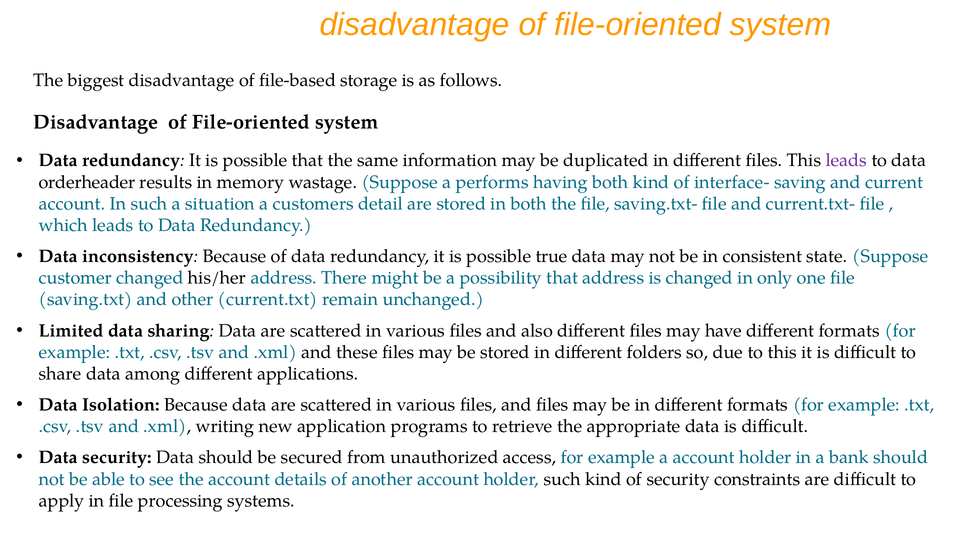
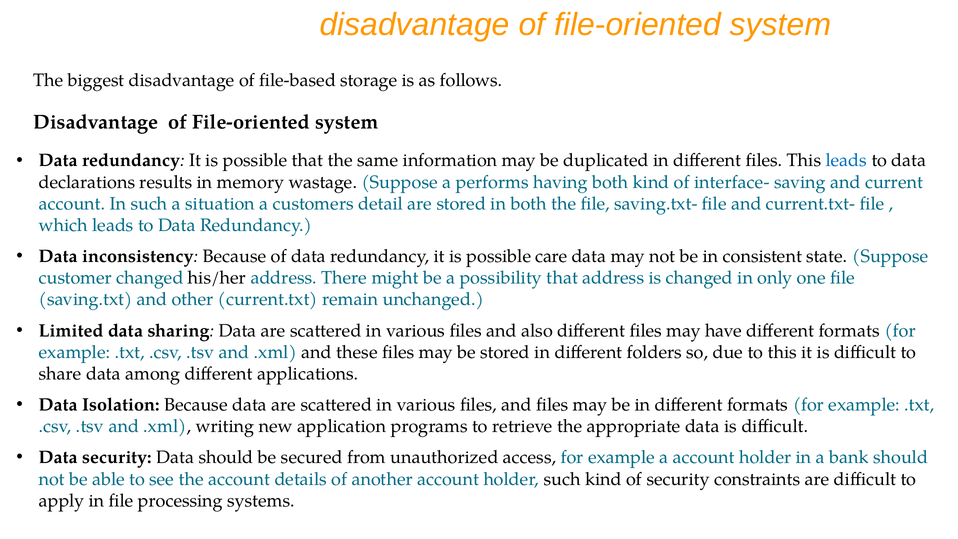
leads colour: purple -> blue (846, 161)
orderheader: orderheader -> declarations (87, 182)
true: true -> care (551, 256)
